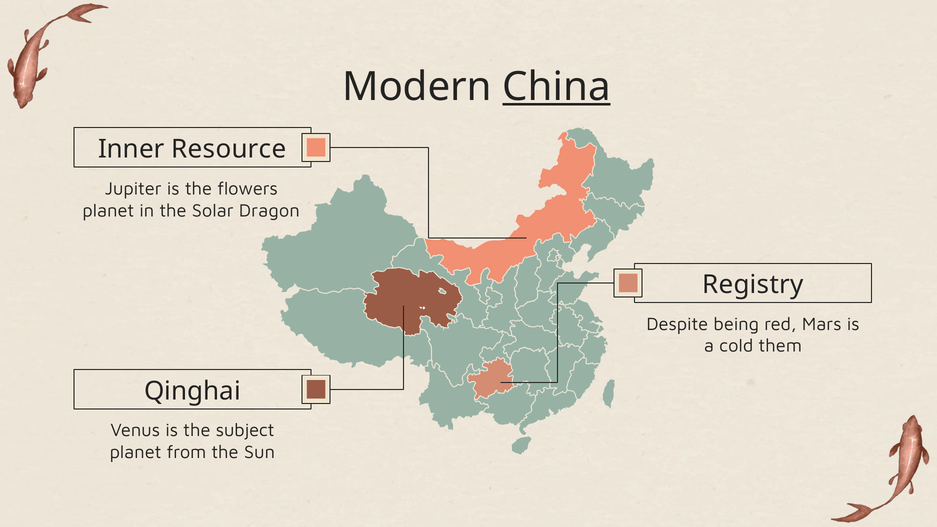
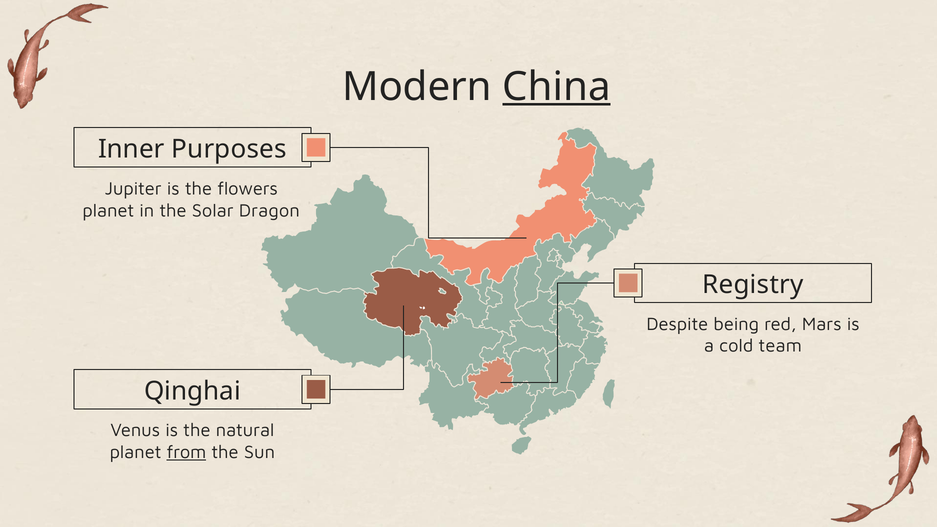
Resource: Resource -> Purposes (229, 149)
them: them -> team (780, 346)
subject: subject -> natural (245, 430)
from underline: none -> present (186, 452)
